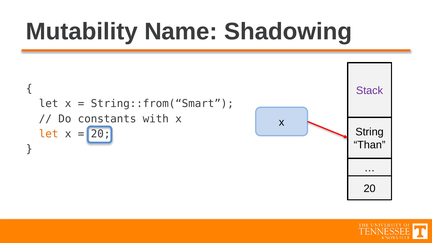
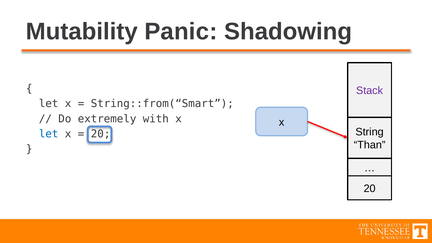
Name: Name -> Panic (181, 32)
constants: constants -> extremely (107, 119)
let colour: orange -> blue (49, 134)
